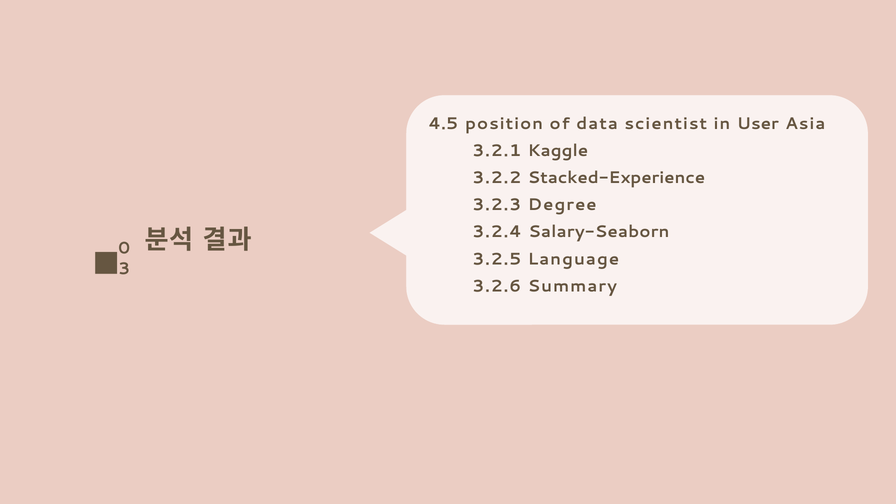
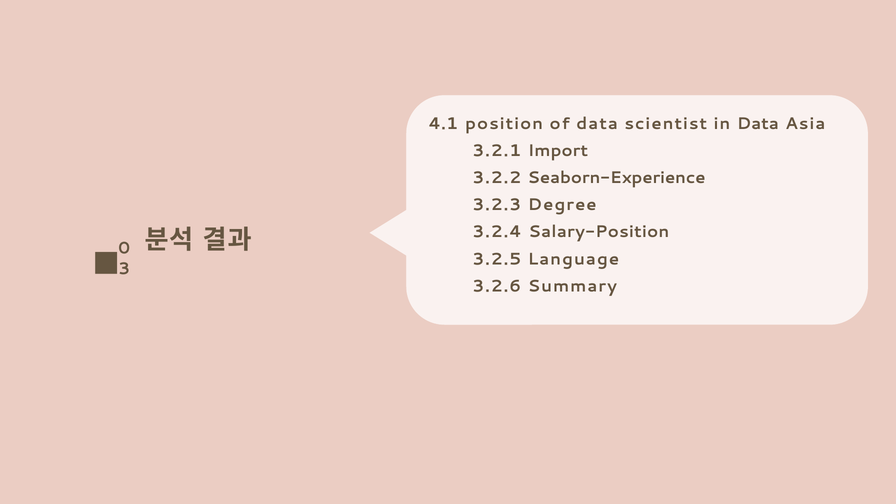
4.5: 4.5 -> 4.1 (443, 124)
in User: User -> Data (758, 124)
Kaggle: Kaggle -> Import (558, 151)
Stacked-Experience: Stacked-Experience -> Seaborn-Experience (617, 178)
Salary-Seaborn: Salary-Seaborn -> Salary-Position (599, 232)
